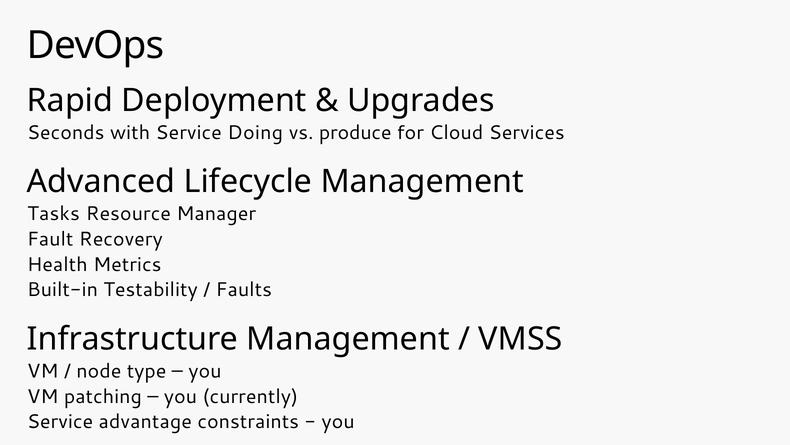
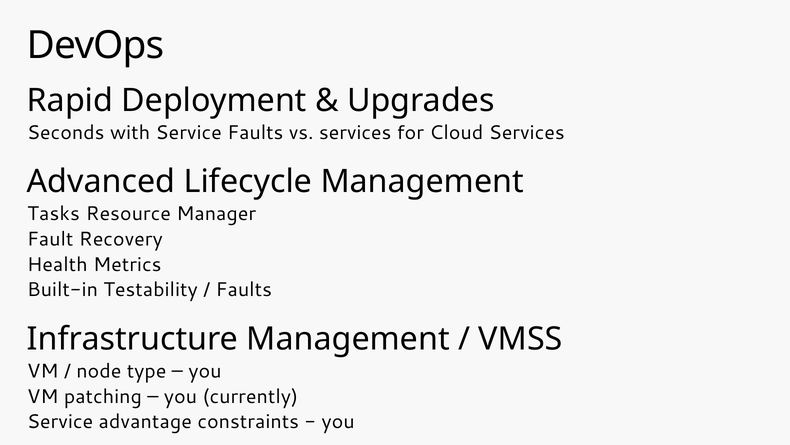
Service Doing: Doing -> Faults (255, 132)
vs produce: produce -> services (355, 132)
